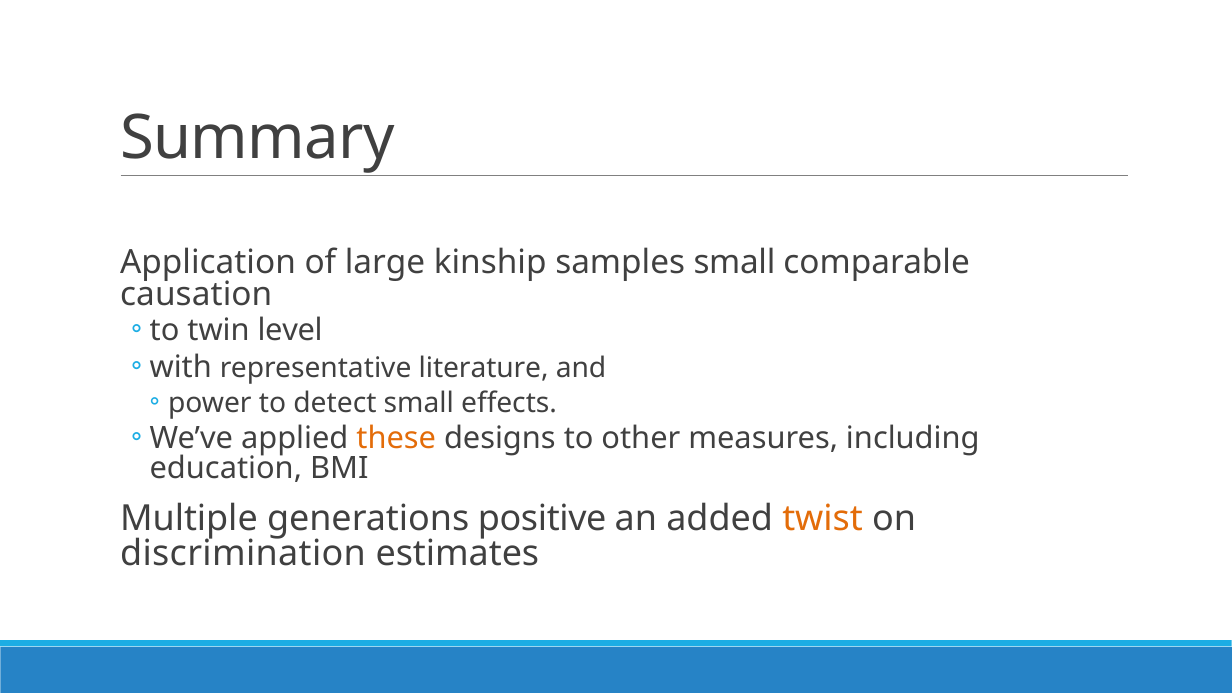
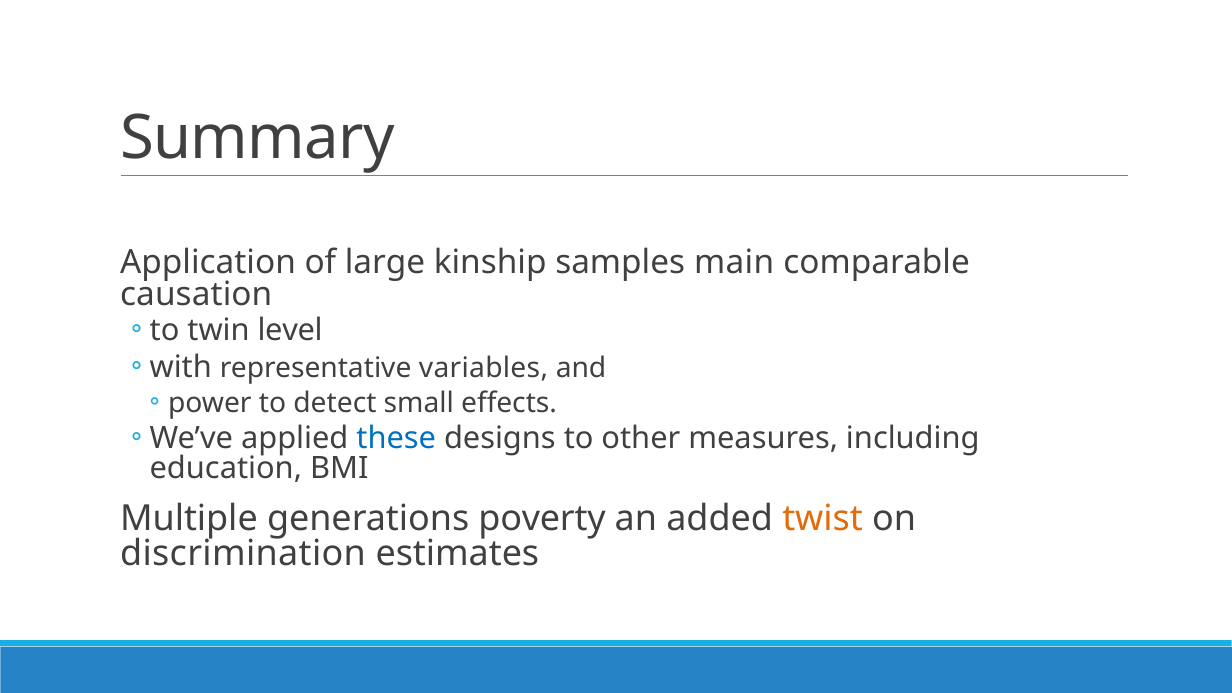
samples small: small -> main (734, 262)
literature: literature -> variables (483, 368)
these colour: orange -> blue (396, 438)
positive: positive -> poverty (542, 519)
